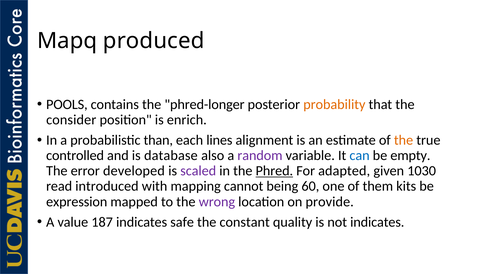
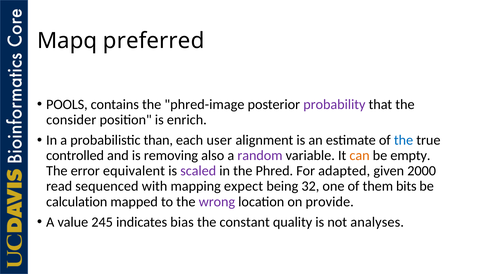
produced: produced -> preferred (154, 41)
phred-longer: phred-longer -> phred-image (204, 104)
probability colour: orange -> purple (334, 104)
lines: lines -> user (219, 140)
the colour: orange -> blue (404, 140)
database: database -> removing (171, 155)
can colour: blue -> orange (360, 155)
developed: developed -> equivalent (134, 171)
Phred underline: present -> none (274, 171)
1030: 1030 -> 2000 (422, 171)
introduced: introduced -> sequenced (107, 186)
cannot: cannot -> expect (244, 186)
60: 60 -> 32 (310, 186)
kits: kits -> bits (406, 186)
expression: expression -> calculation (77, 201)
187: 187 -> 245 (102, 222)
safe: safe -> bias (182, 222)
not indicates: indicates -> analyses (377, 222)
